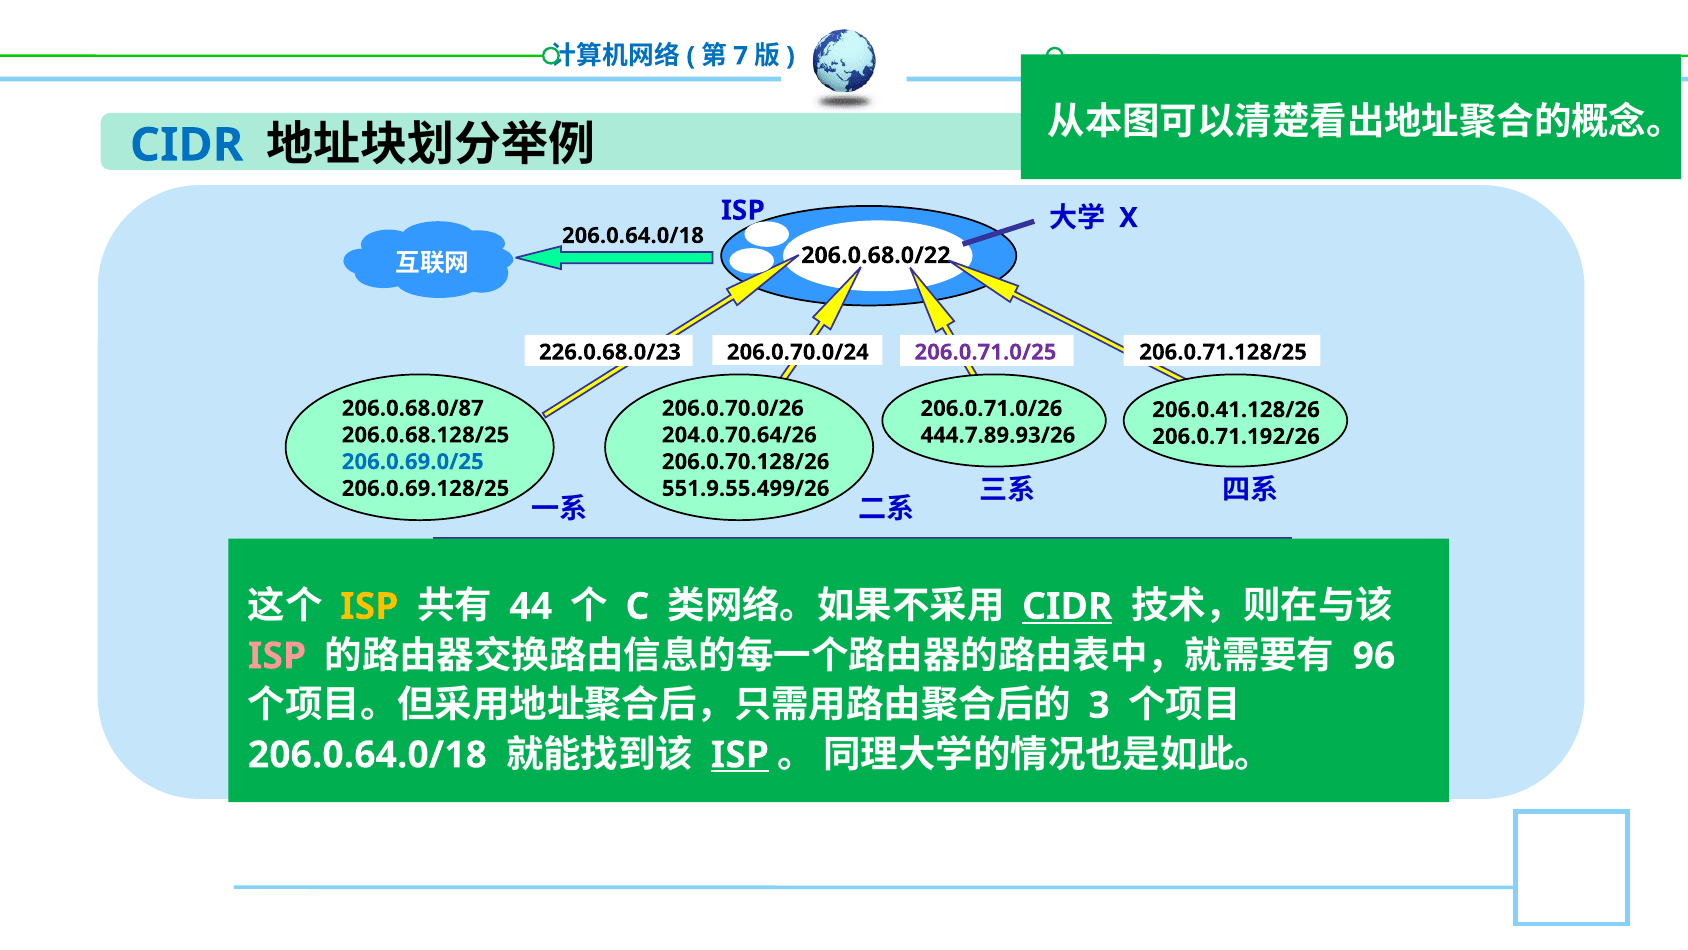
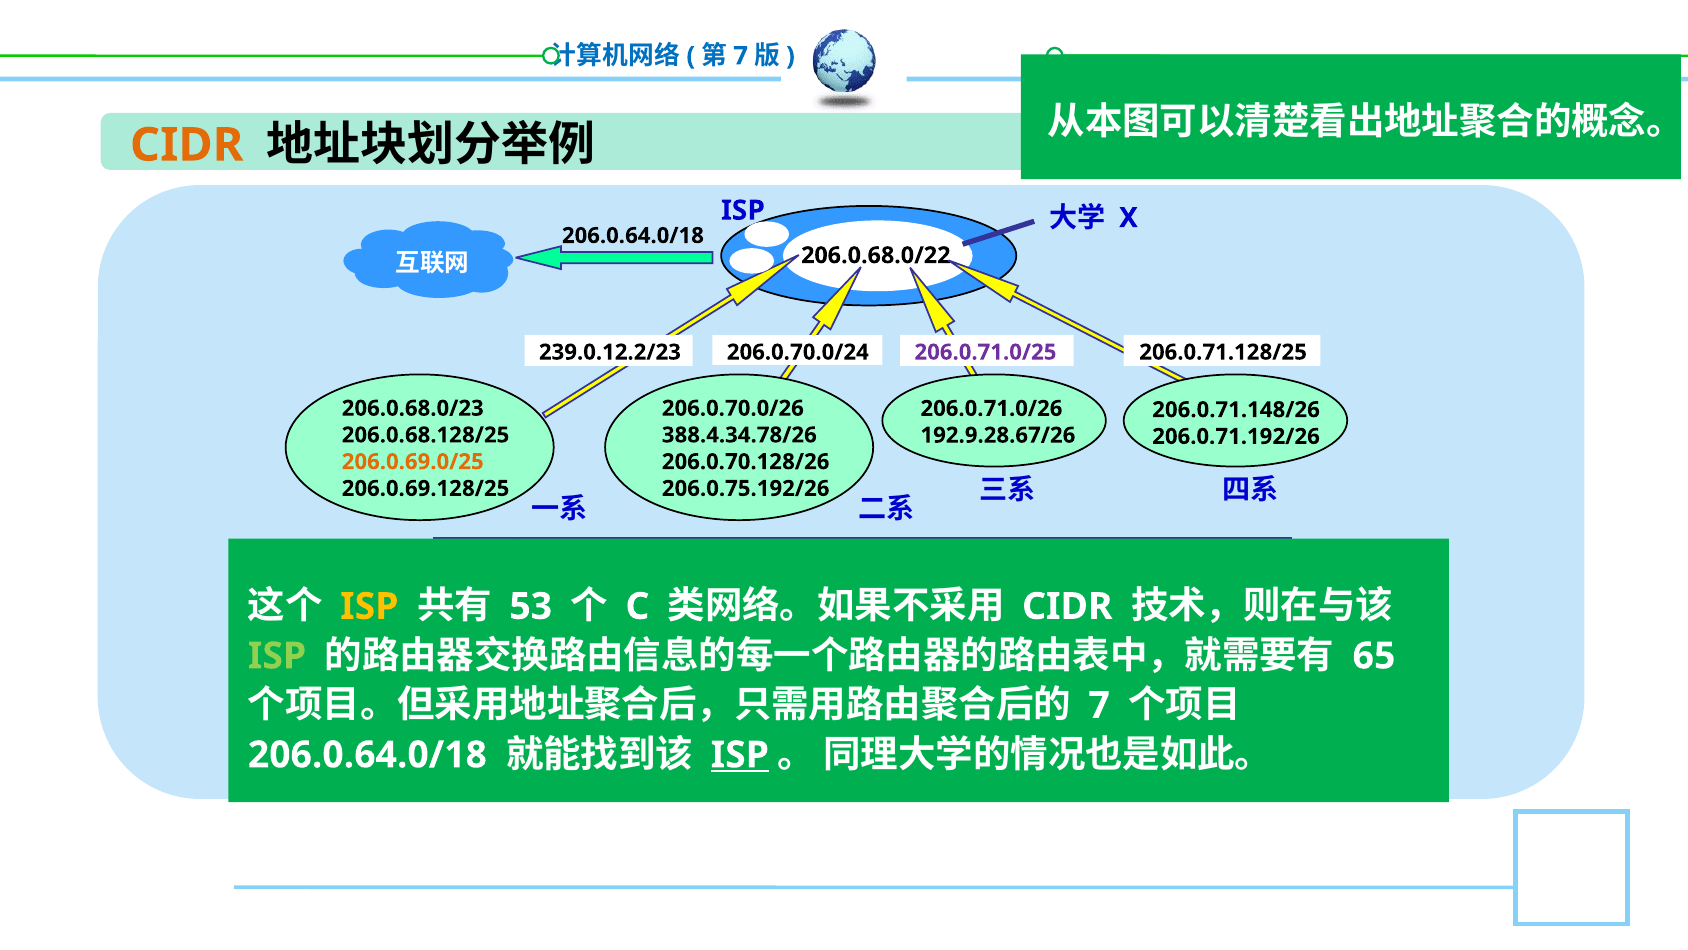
CIDR colour: blue -> orange (187, 145)
226.0.68.0/23: 226.0.68.0/23 -> 239.0.12.2/23 (610, 352)
206.0.68.0/87: 206.0.68.0/87 -> 206.0.68.0/23 (413, 408)
206.0.41.128/26: 206.0.41.128/26 -> 206.0.71.148/26 (1236, 410)
204.0.70.64/26: 204.0.70.64/26 -> 388.4.34.78/26 (739, 435)
444.7.89.93/26: 444.7.89.93/26 -> 192.9.28.67/26 (998, 435)
206.0.69.0/25 colour: blue -> orange (413, 462)
551.9.55.499/26: 551.9.55.499/26 -> 206.0.75.192/26 (746, 488)
44: 44 -> 53 (531, 606)
CIDR underline: present -> none (1067, 606)
ISP colour: pink -> light green (277, 656)
96: 96 -> 65 (1374, 656)
3: 3 -> 7 (1099, 705)
